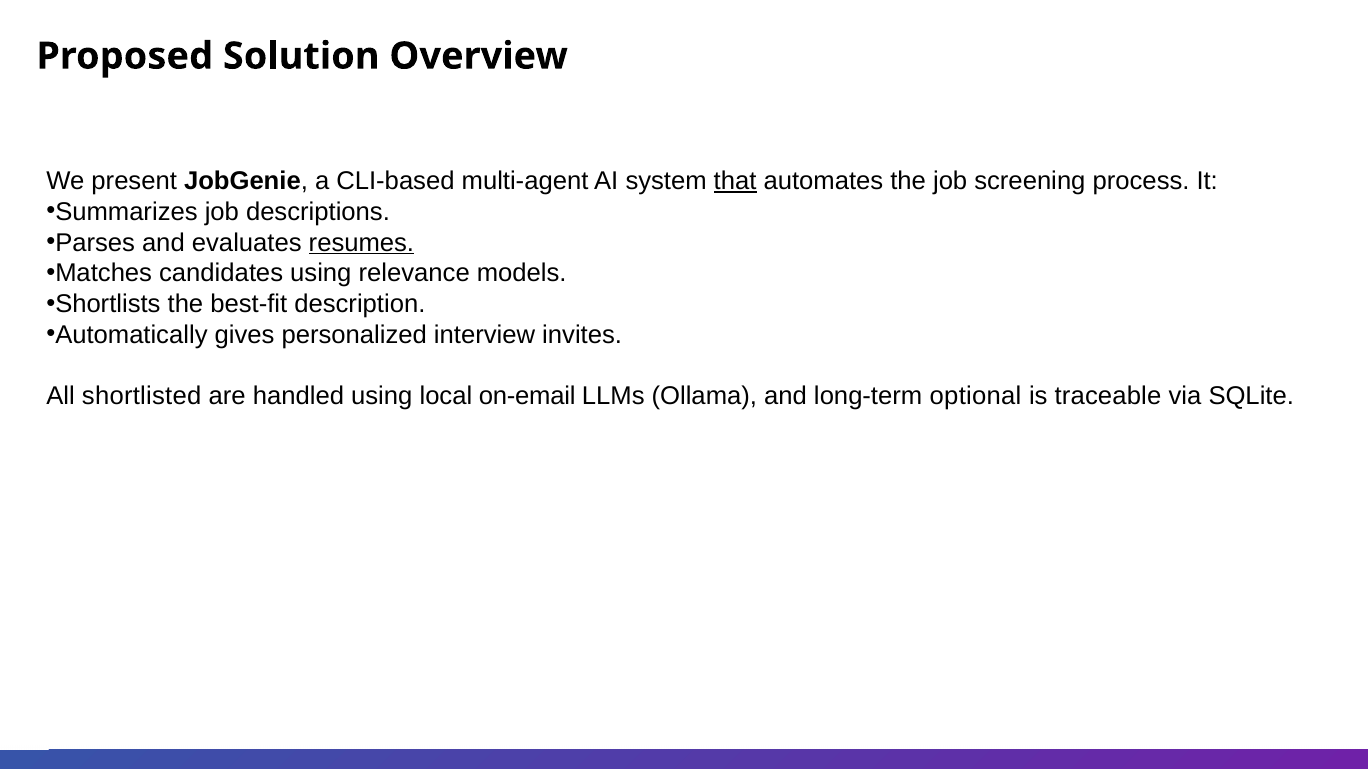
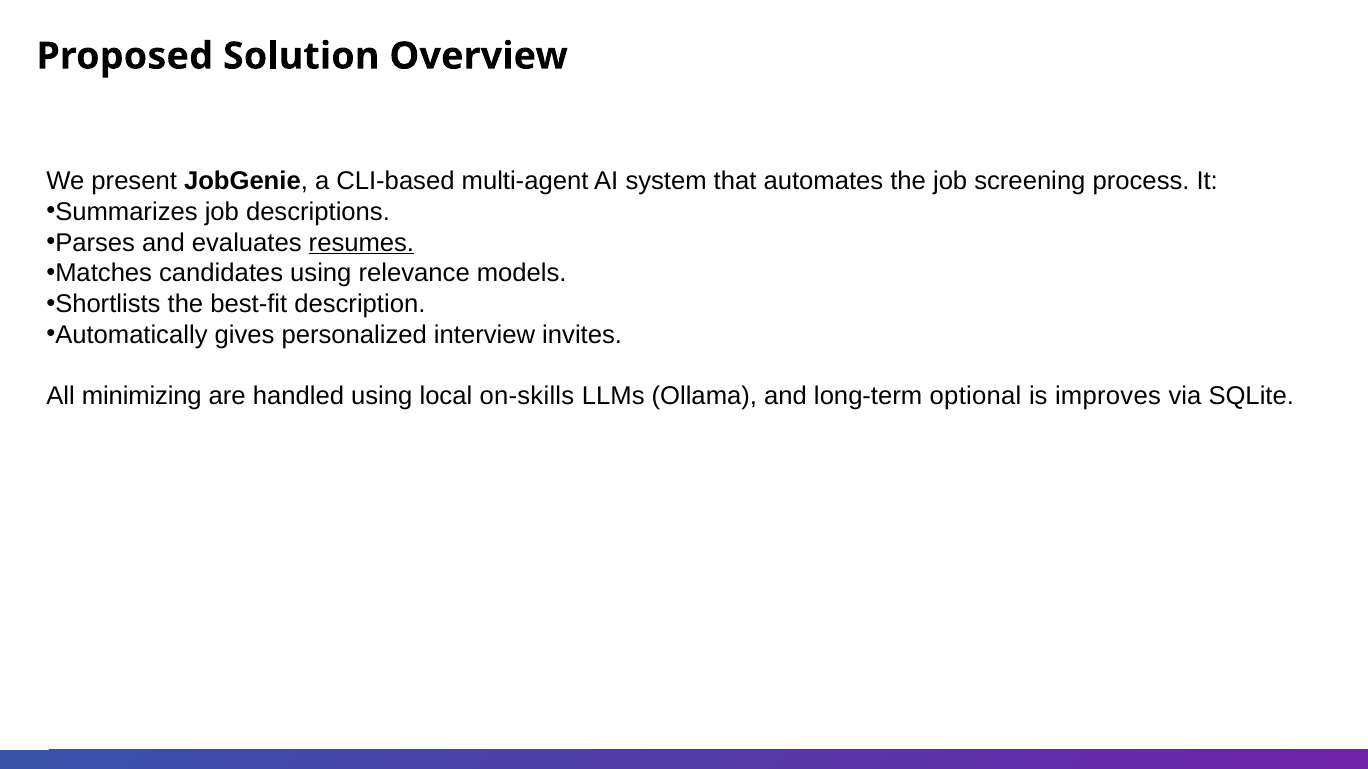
that underline: present -> none (735, 181)
shortlisted: shortlisted -> minimizing (142, 397)
on-email: on-email -> on-skills (527, 397)
traceable: traceable -> improves (1108, 397)
